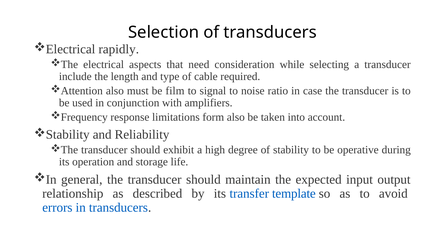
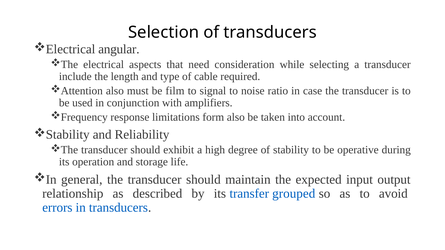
rapidly: rapidly -> angular (119, 49)
template: template -> grouped (294, 194)
